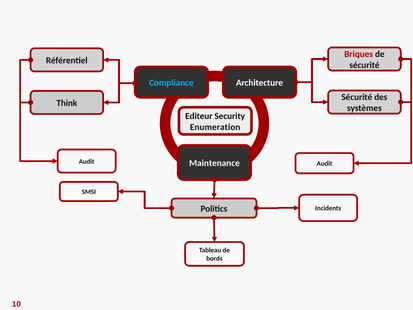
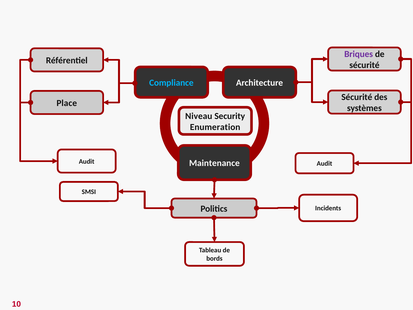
Briques colour: red -> purple (359, 54)
Think: Think -> Place (67, 103)
Editeur: Editeur -> Niveau (199, 116)
